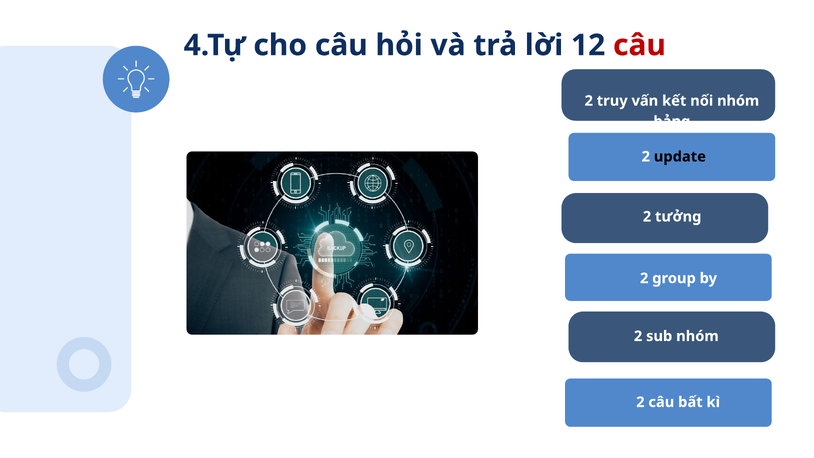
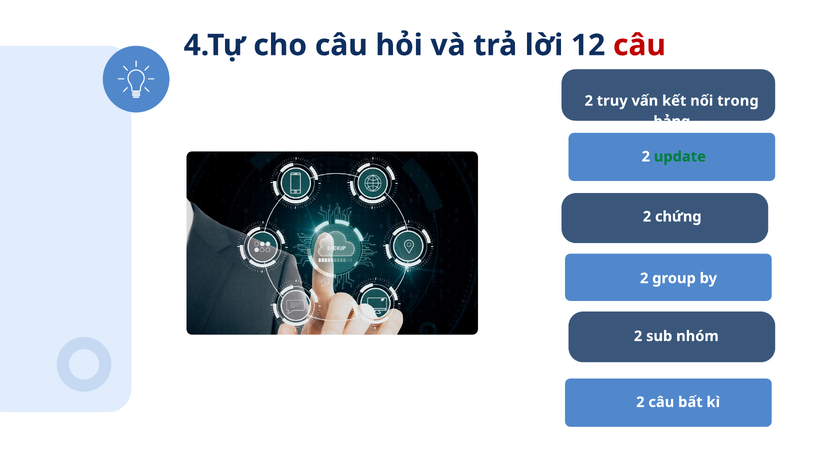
nối nhóm: nhóm -> trong (738, 101)
update colour: black -> green (680, 157)
tưởng: tưởng -> chứng (678, 217)
